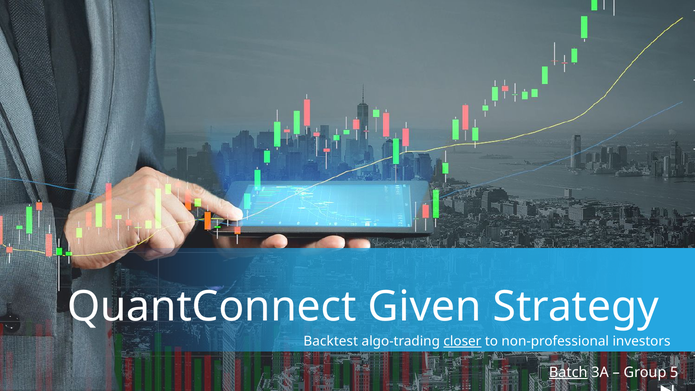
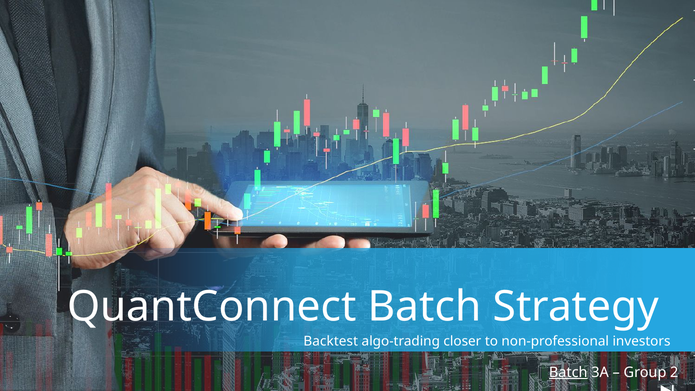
QuantConnect Given: Given -> Batch (425, 307)
closer underline: present -> none (462, 341)
5: 5 -> 2 (674, 372)
